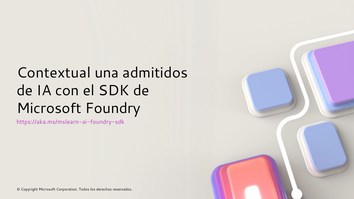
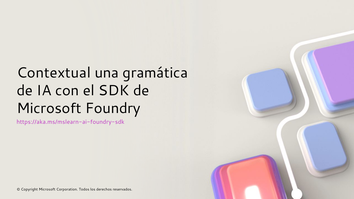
admitidos: admitidos -> gramática (155, 73)
